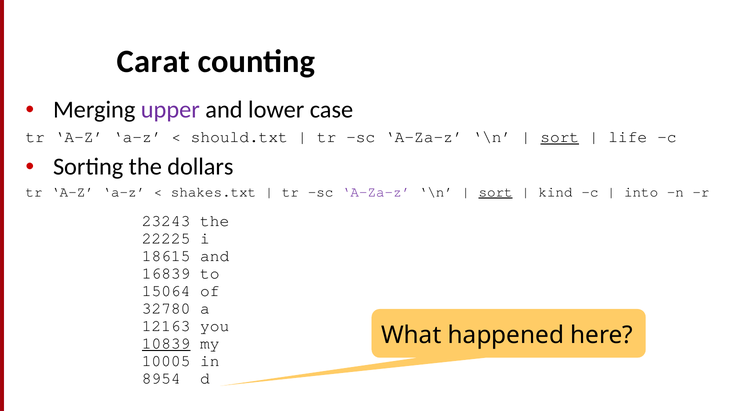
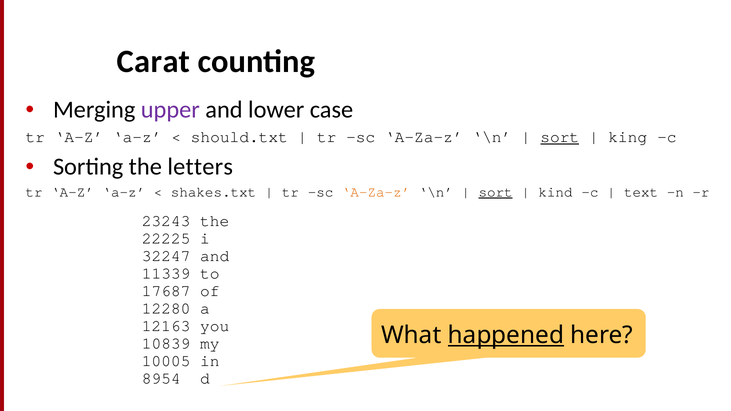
life: life -> king (628, 137)
dollars: dollars -> letters (200, 167)
A-Za-z colour: purple -> orange (376, 192)
into: into -> text (641, 192)
18615: 18615 -> 32247 (166, 256)
16839: 16839 -> 11339 (166, 273)
15064: 15064 -> 17687 (166, 291)
32780: 32780 -> 12280 (166, 308)
happened underline: none -> present (506, 335)
10839 underline: present -> none (166, 343)
